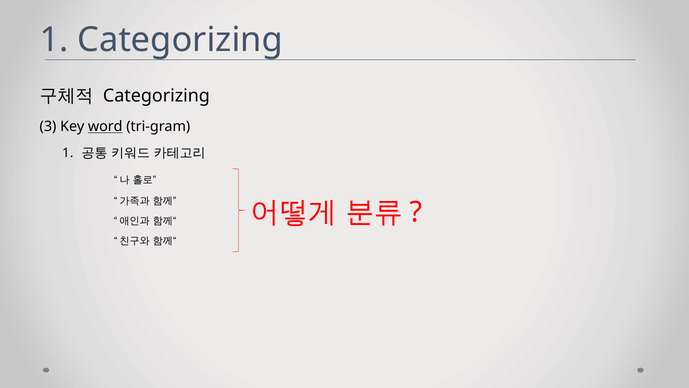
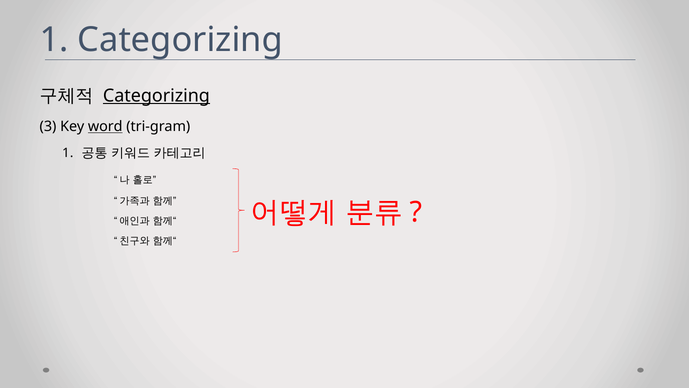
Categorizing underline: none -> present (156, 96)
